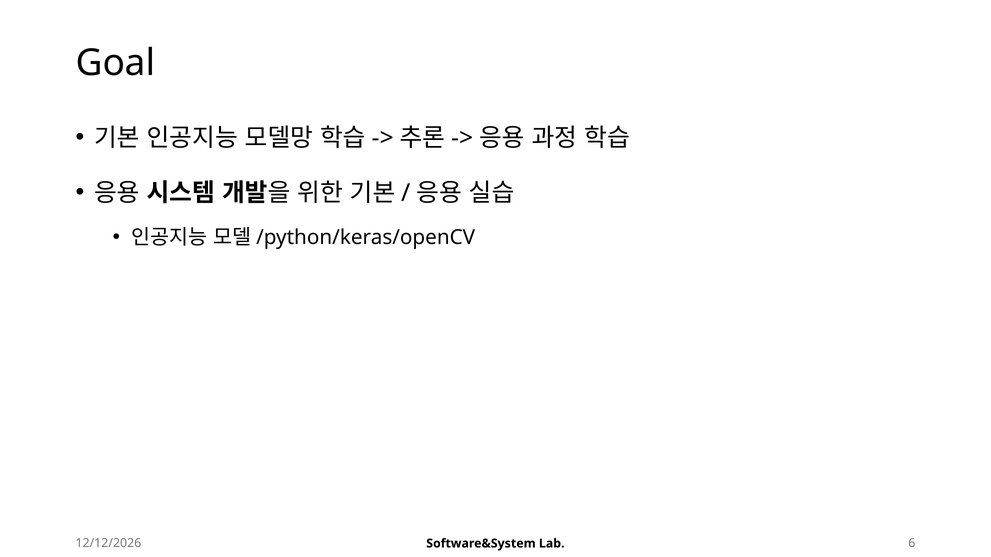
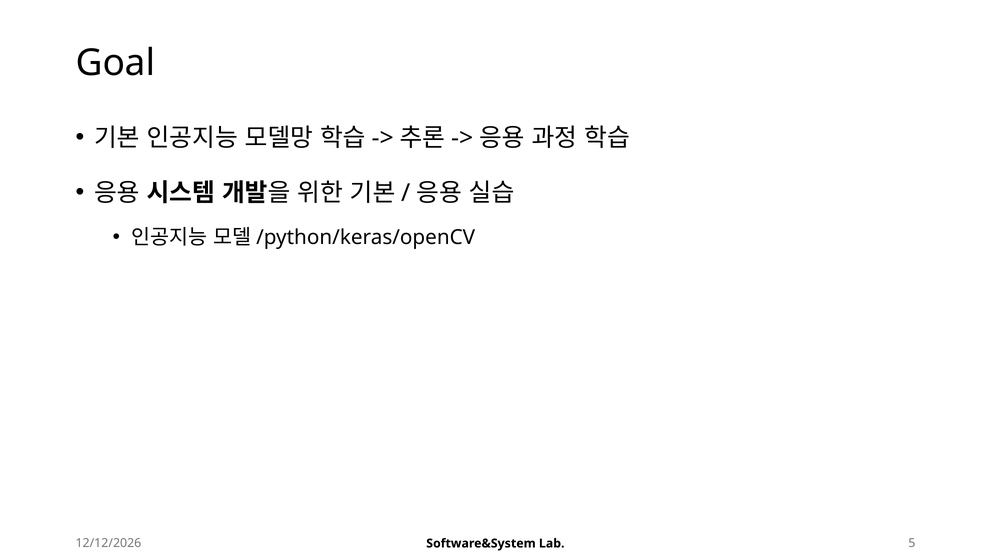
6: 6 -> 5 (912, 544)
